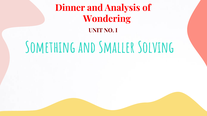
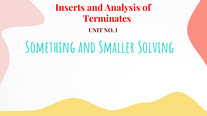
Dinner: Dinner -> Inserts (70, 8)
Wondering: Wondering -> Terminates (107, 19)
